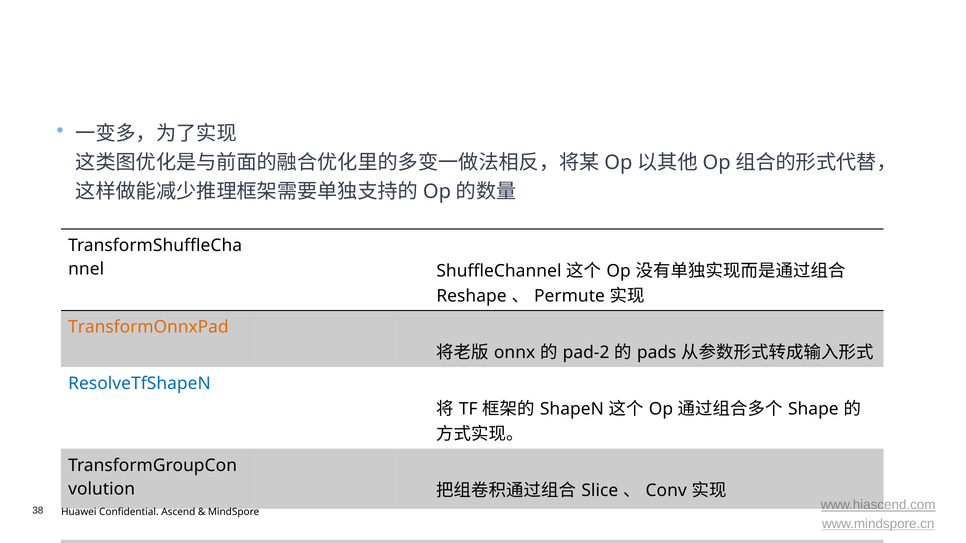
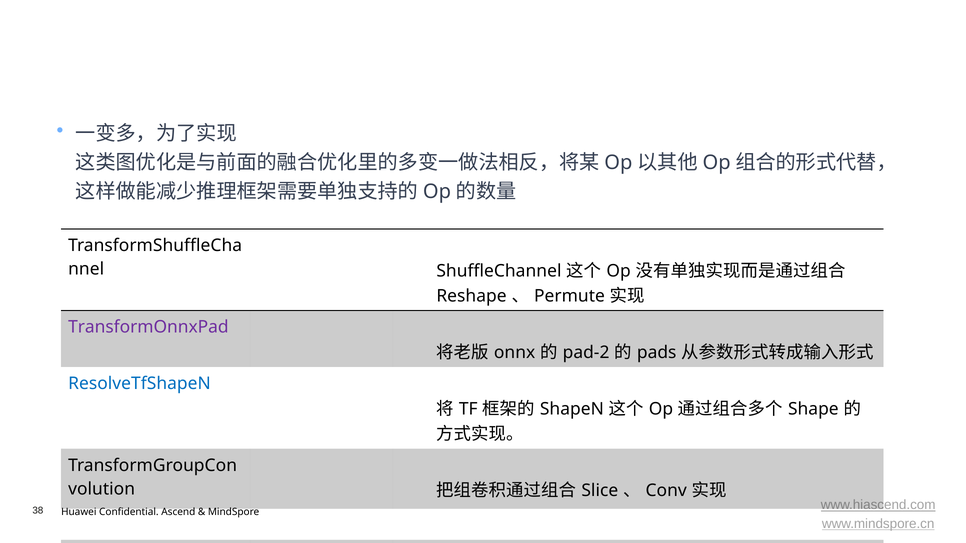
TransformOnnxPad colour: orange -> purple (148, 327)
